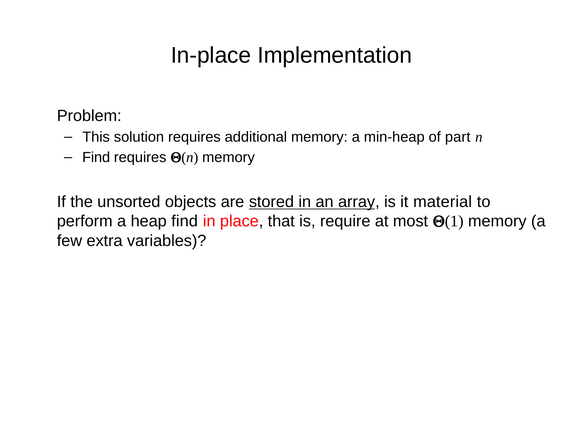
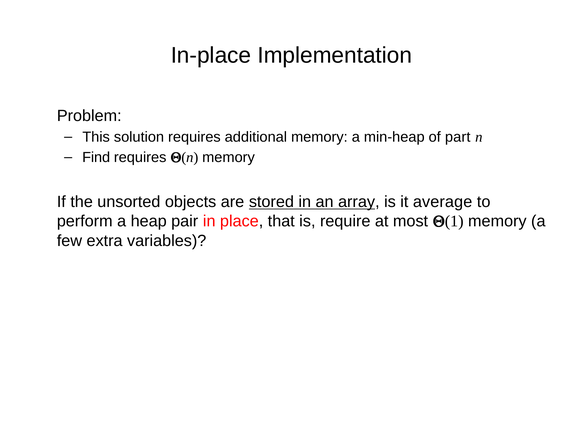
material: material -> average (443, 202)
heap find: find -> pair (185, 221)
